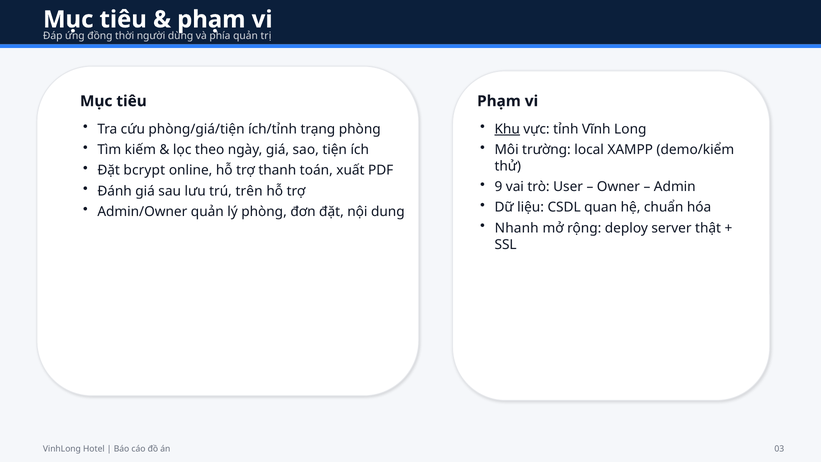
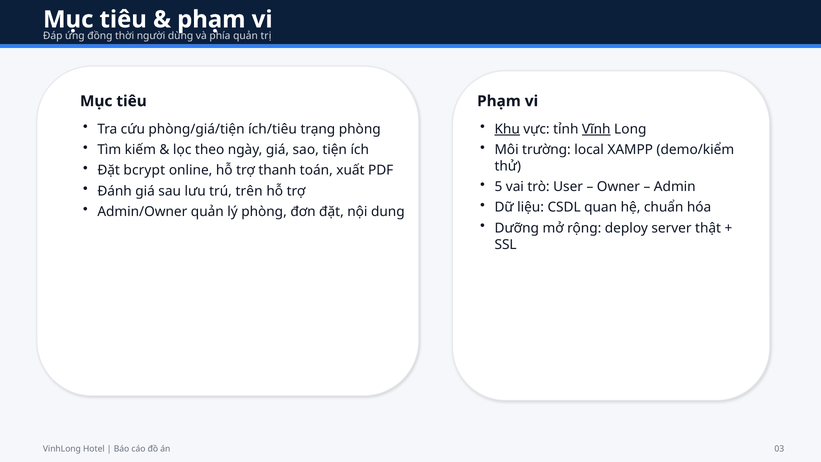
ích/tỉnh: ích/tỉnh -> ích/tiêu (273, 129)
Vĩnh underline: none -> present (596, 129)
9: 9 -> 5 (498, 187)
Nhanh: Nhanh -> Dưỡng (517, 228)
